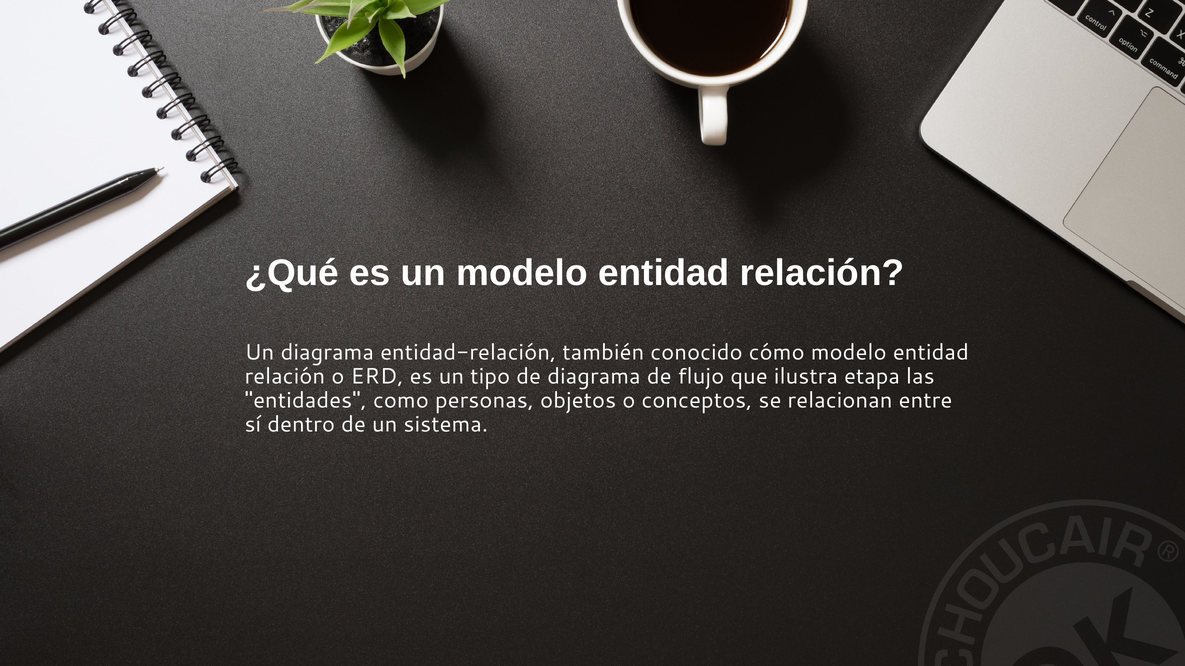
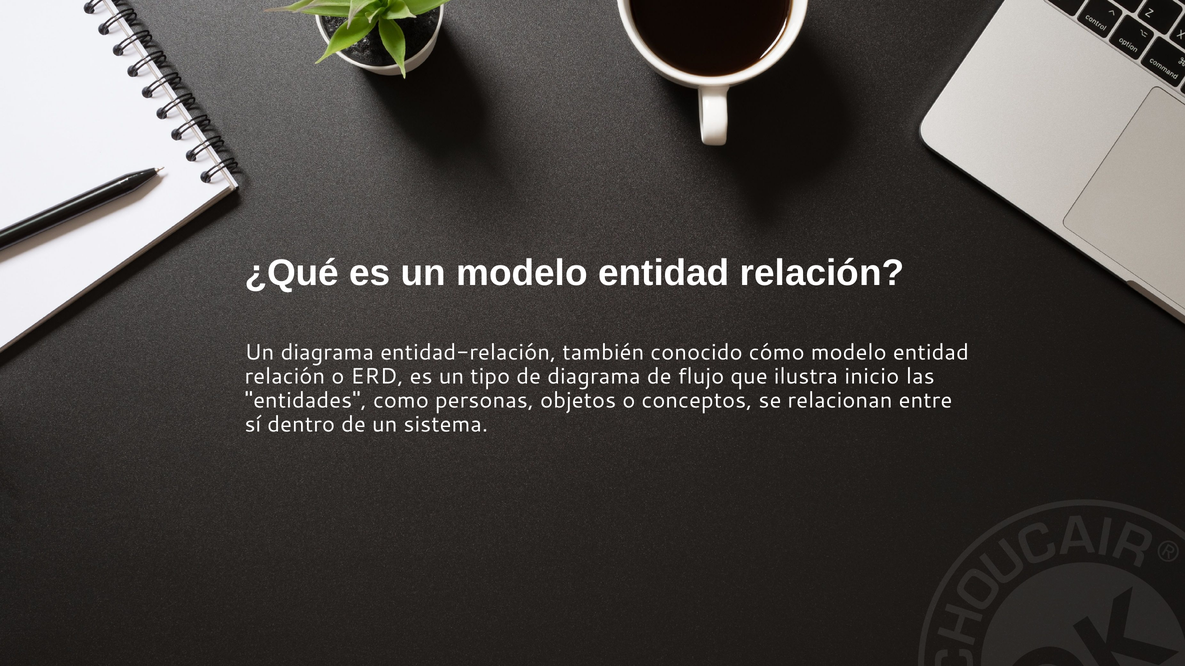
etapa: etapa -> inicio (872, 377)
